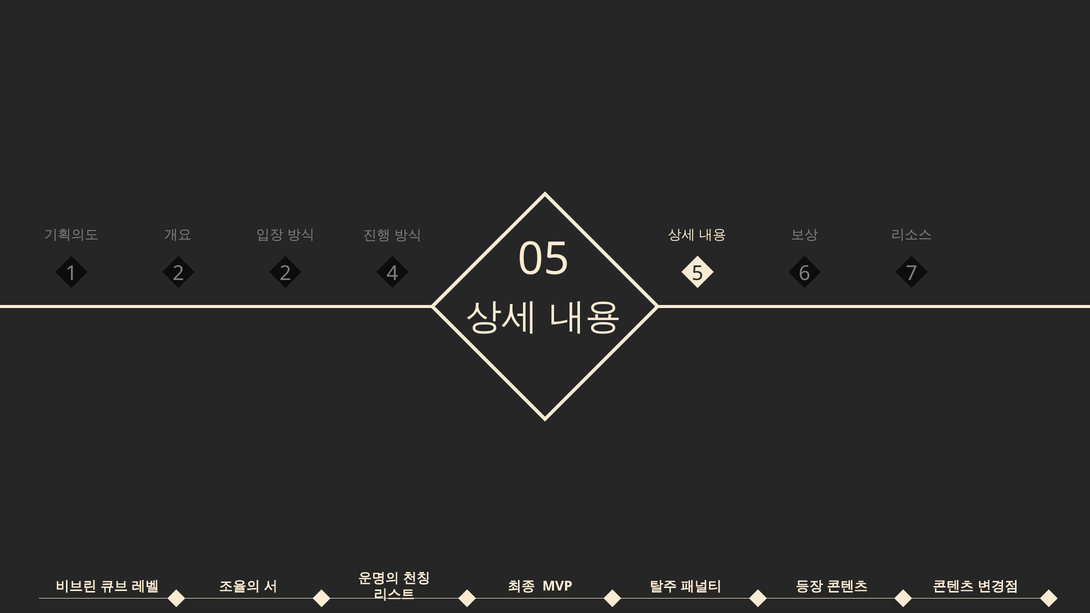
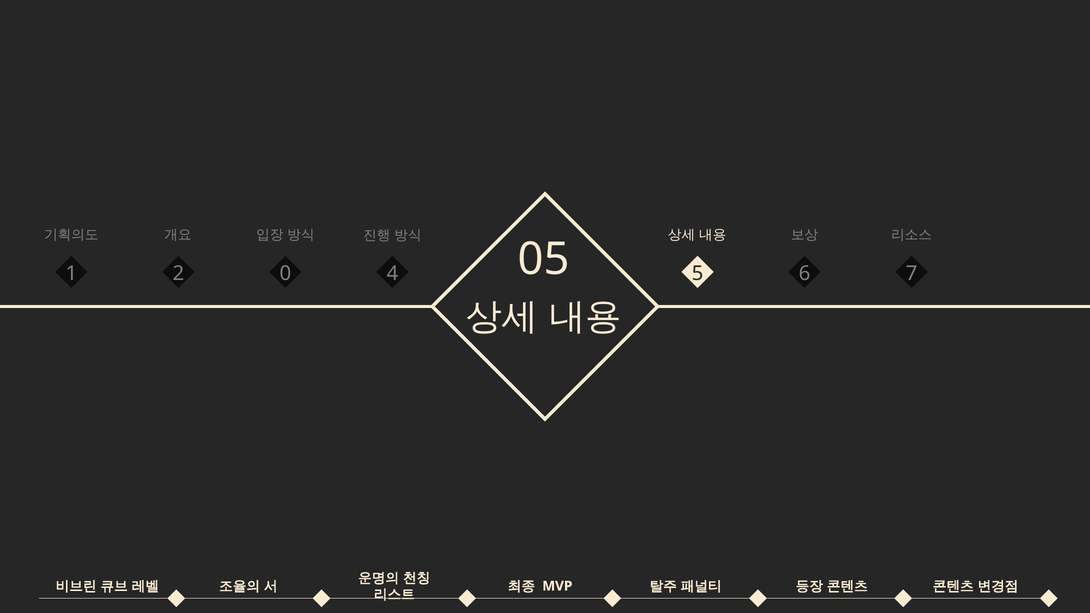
2 2: 2 -> 0 (285, 273)
